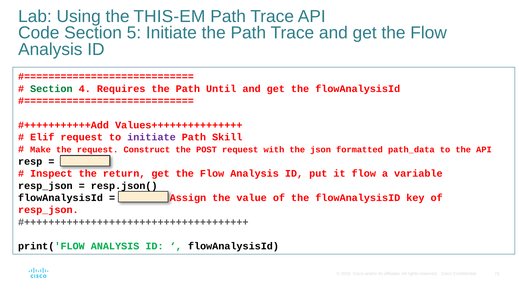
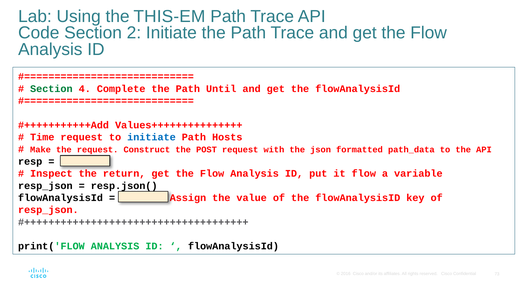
5: 5 -> 2 (134, 33)
Requires: Requires -> Complete (121, 89)
Elif: Elif -> Time (42, 137)
initiate colour: purple -> blue (151, 137)
Skill: Skill -> Hosts (227, 137)
